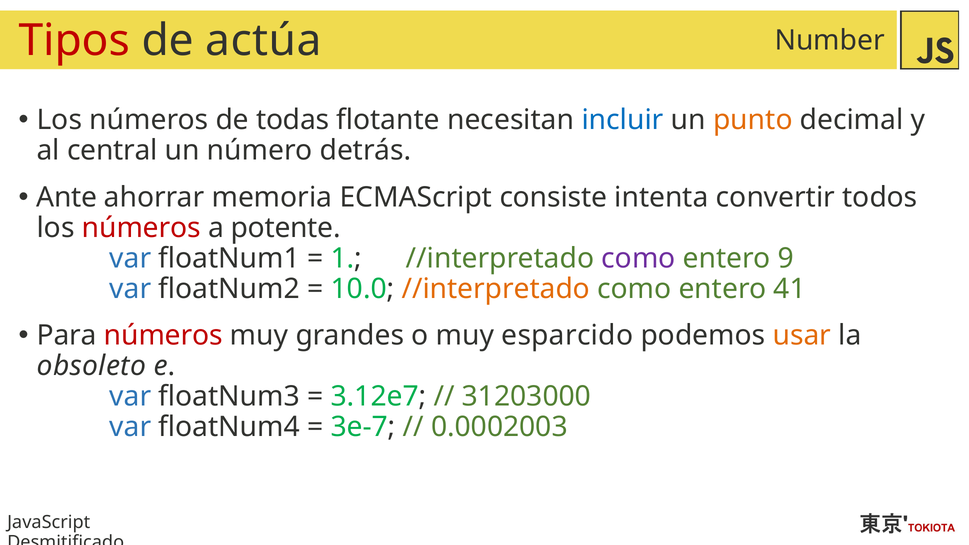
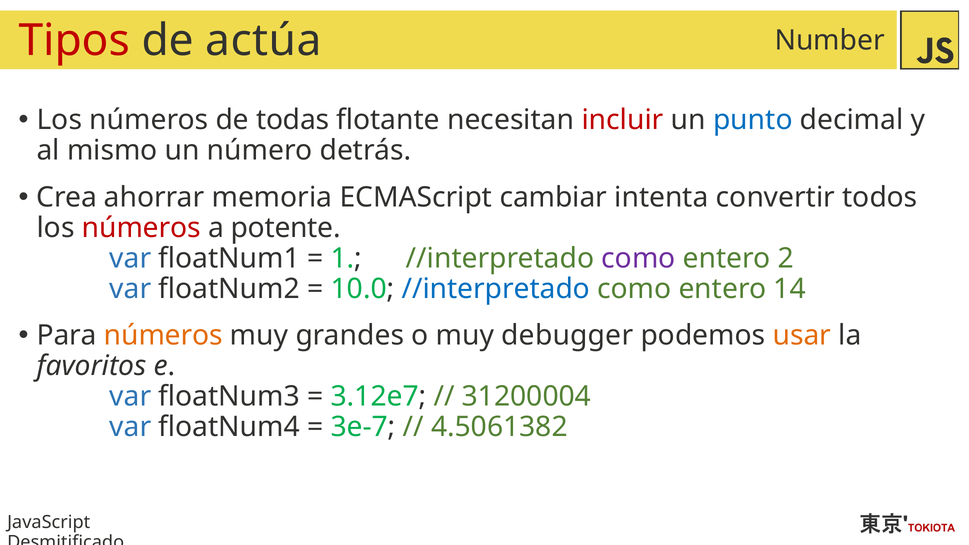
incluir colour: blue -> red (623, 120)
punto colour: orange -> blue (753, 120)
central: central -> mismo (112, 151)
Ante: Ante -> Crea (67, 197)
consiste: consiste -> cambiar (553, 197)
9: 9 -> 2 (786, 258)
//interpretado colour: orange -> blue (496, 289)
41: 41 -> 14 (790, 289)
números colour: red -> orange (163, 336)
esparcido: esparcido -> debugger (567, 336)
obsoleto: obsoleto -> favoritos (92, 366)
31203000: 31203000 -> 31200004 (526, 397)
0.0002003: 0.0002003 -> 4.5061382 (499, 427)
